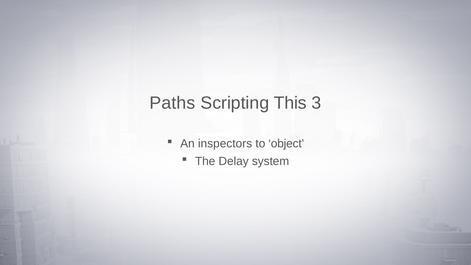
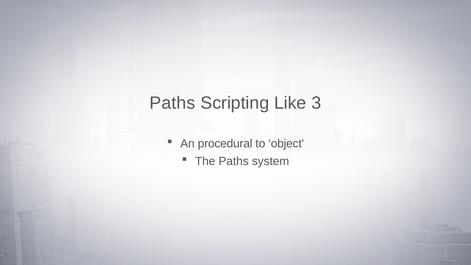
This: This -> Like (290, 103)
inspectors: inspectors -> procedural (225, 144)
The Delay: Delay -> Paths (234, 161)
